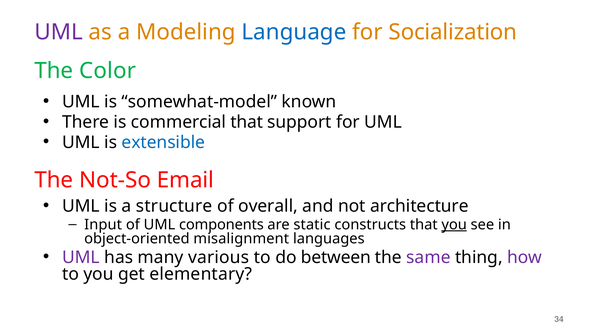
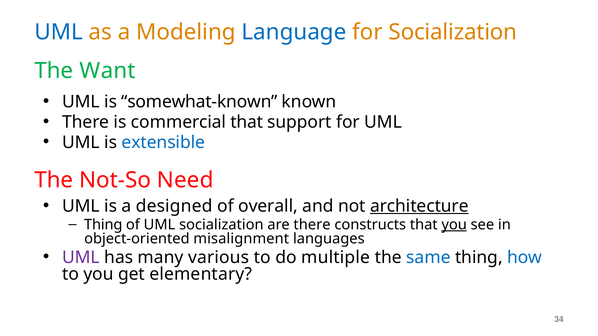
UML colour: purple -> blue (59, 32)
Color: Color -> Want (108, 71)
somewhat-model: somewhat-model -> somewhat-known (199, 102)
Email: Email -> Need (185, 180)
structure: structure -> designed (174, 206)
architecture underline: none -> present (419, 206)
Input: Input -> Thing (103, 225)
UML components: components -> socialization (221, 225)
are static: static -> there (312, 225)
between: between -> multiple (336, 258)
same colour: purple -> blue (428, 258)
how colour: purple -> blue (525, 258)
